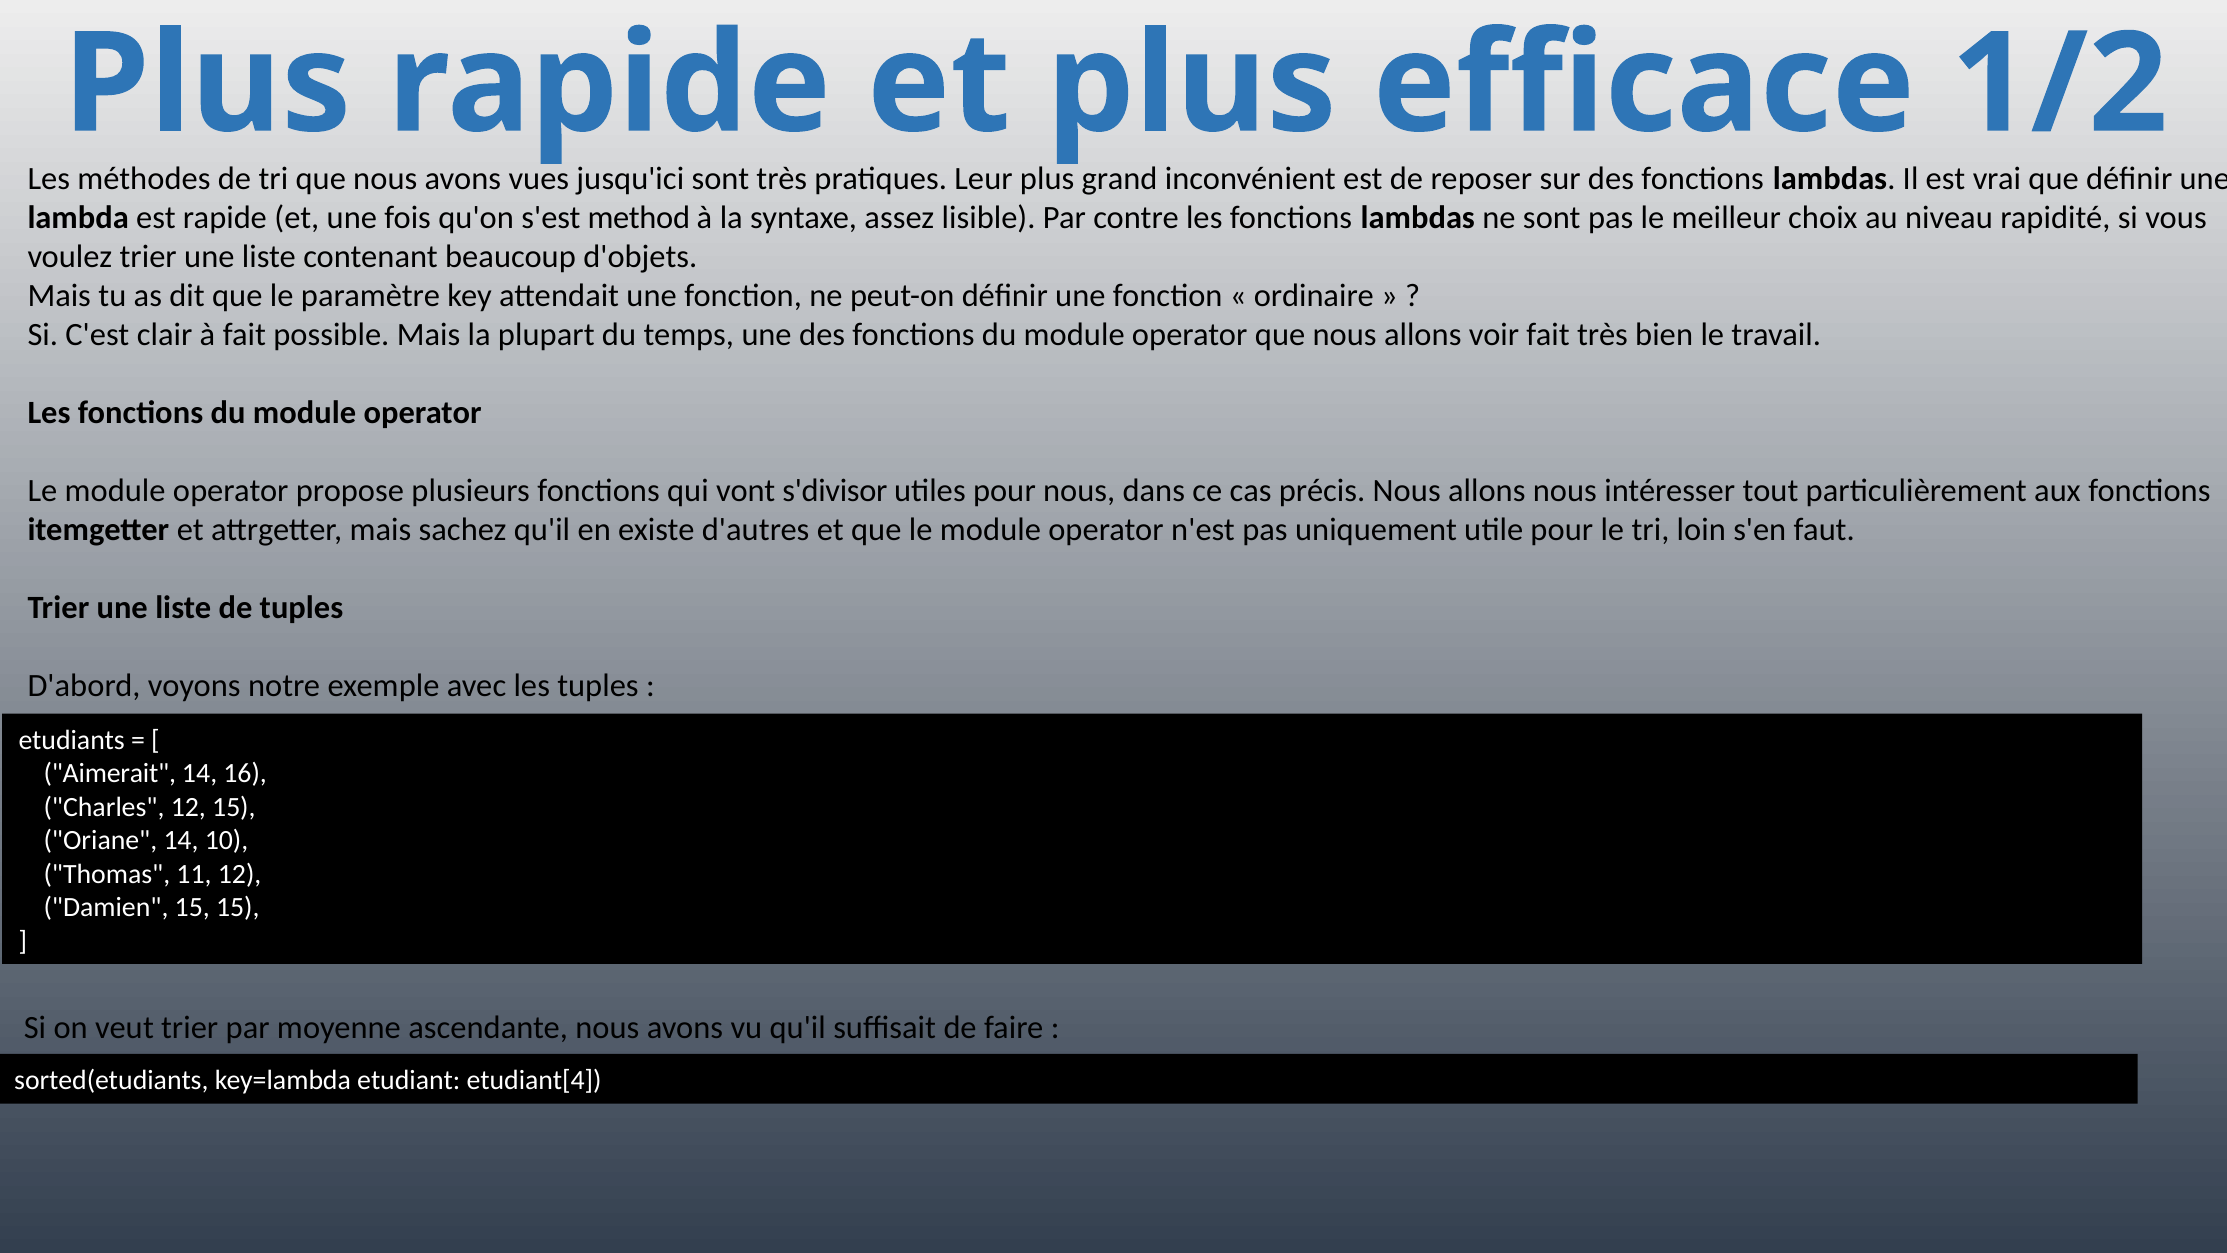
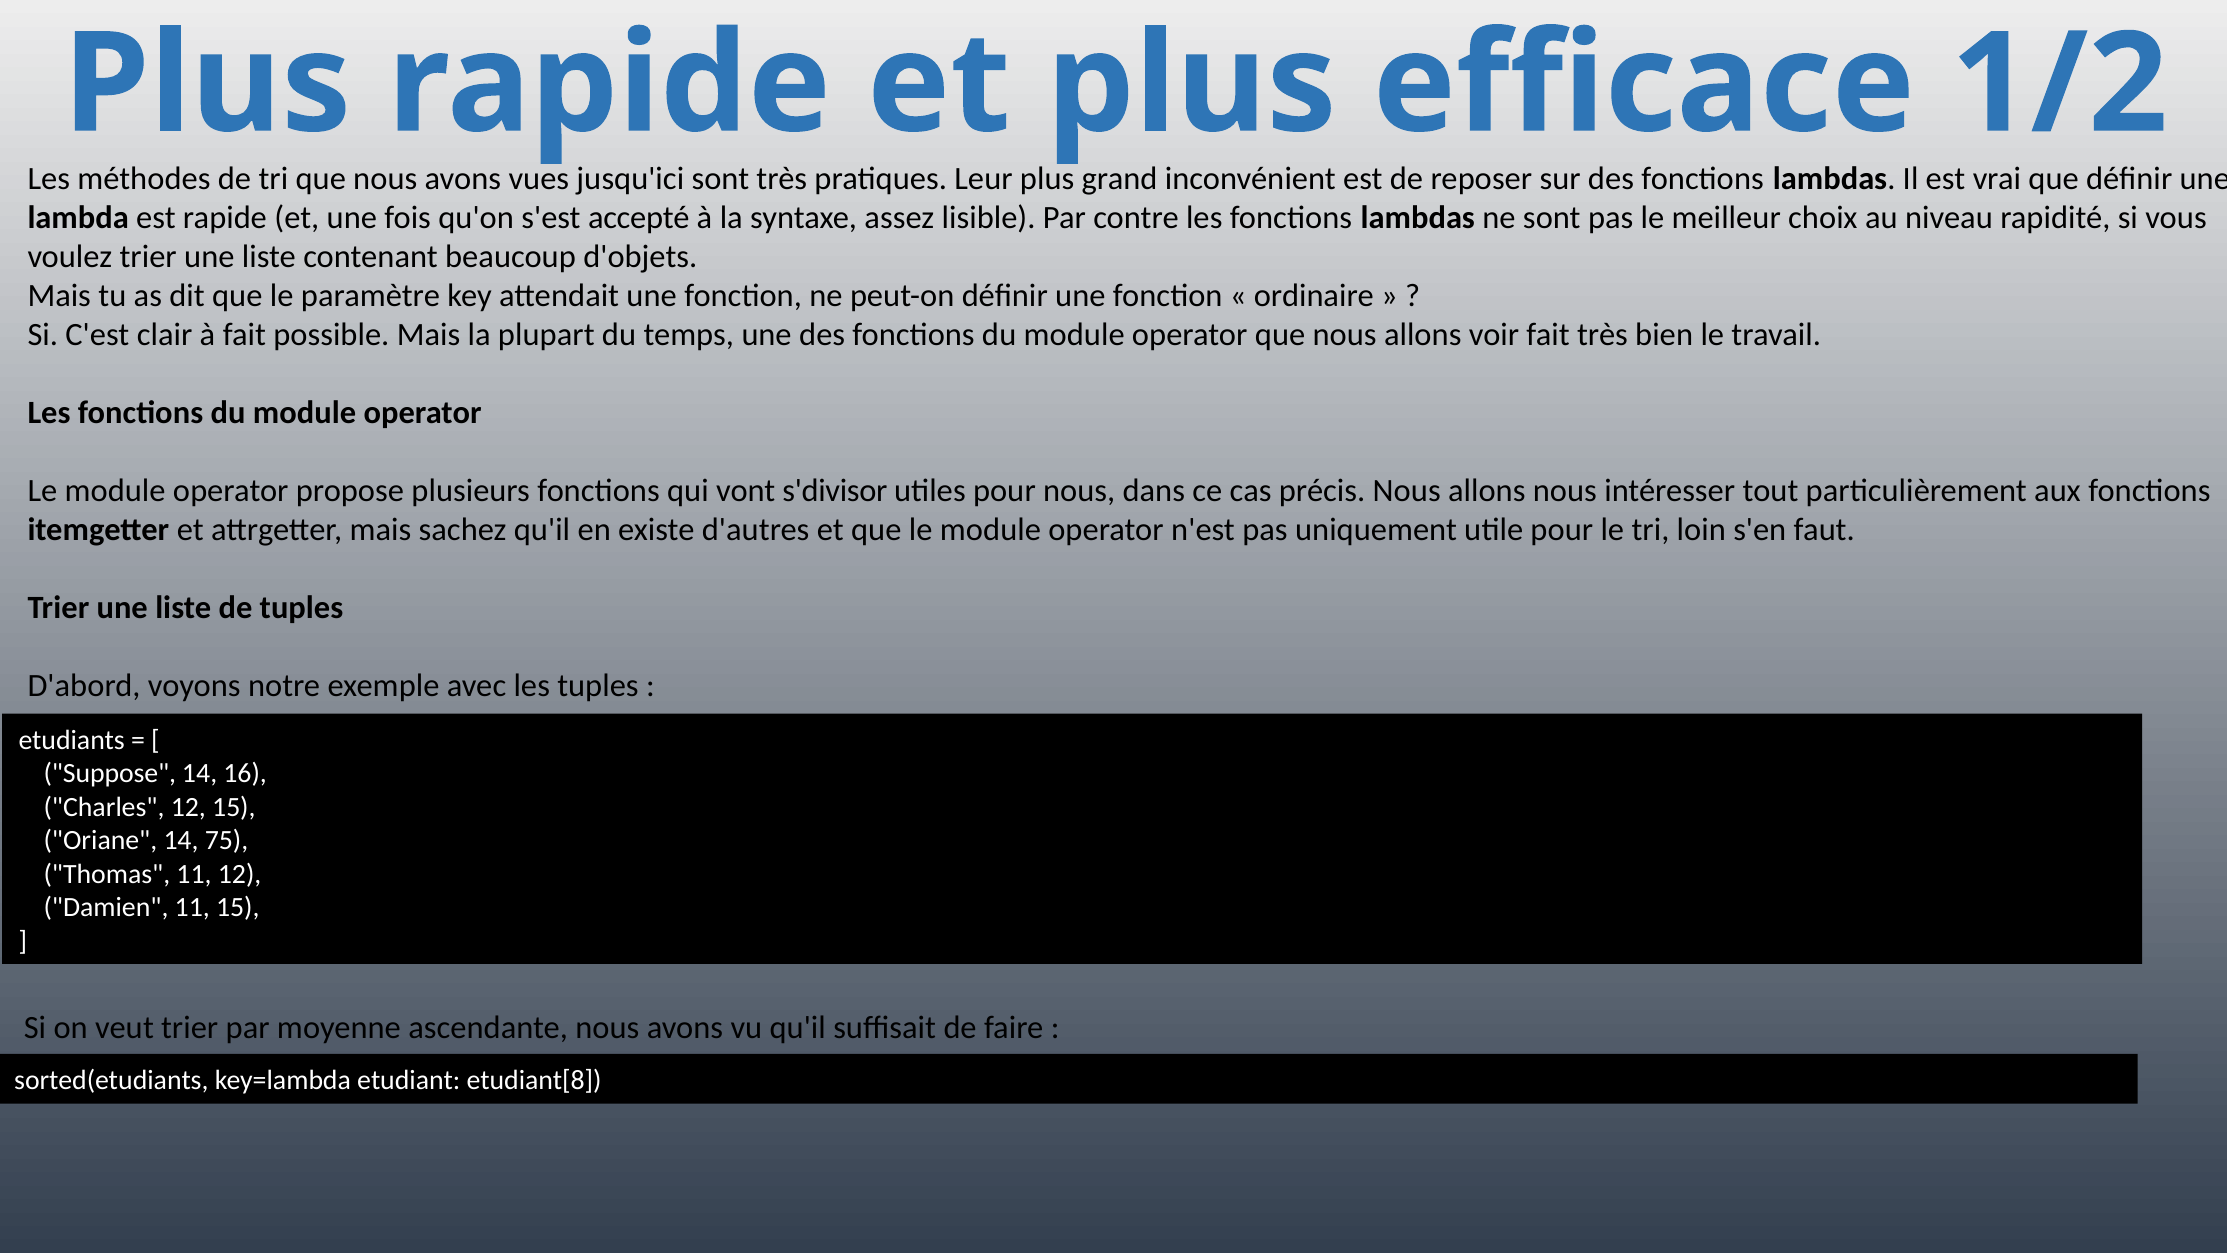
method: method -> accepté (639, 217)
Aimerait: Aimerait -> Suppose (110, 774)
10: 10 -> 75 (227, 840)
Damien 15: 15 -> 11 (192, 907)
etudiant[4: etudiant[4 -> etudiant[8 (534, 1080)
